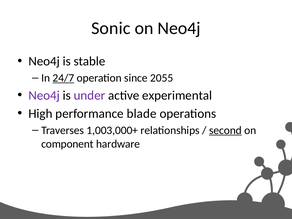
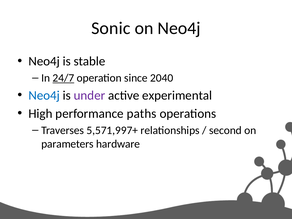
2055: 2055 -> 2040 (162, 78)
Neo4j colour: purple -> blue (44, 95)
blade: blade -> paths (142, 114)
1,003,000+: 1,003,000+ -> 5,571,997+ (112, 130)
second underline: present -> none (225, 130)
component: component -> parameters (67, 144)
